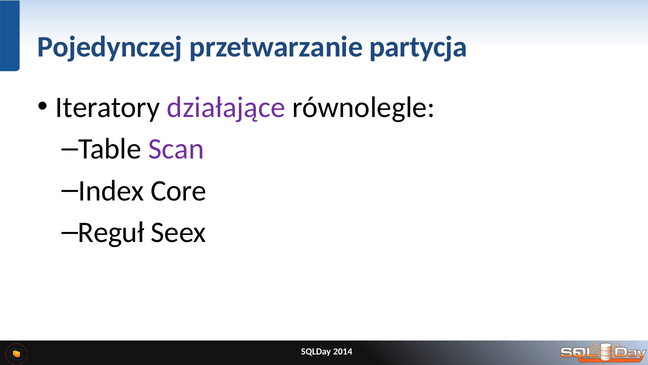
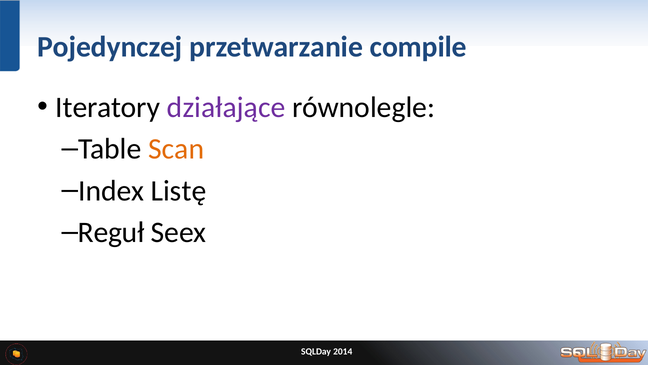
partycja: partycja -> compile (418, 47)
Scan colour: purple -> orange (176, 149)
Core: Core -> Listę (178, 190)
